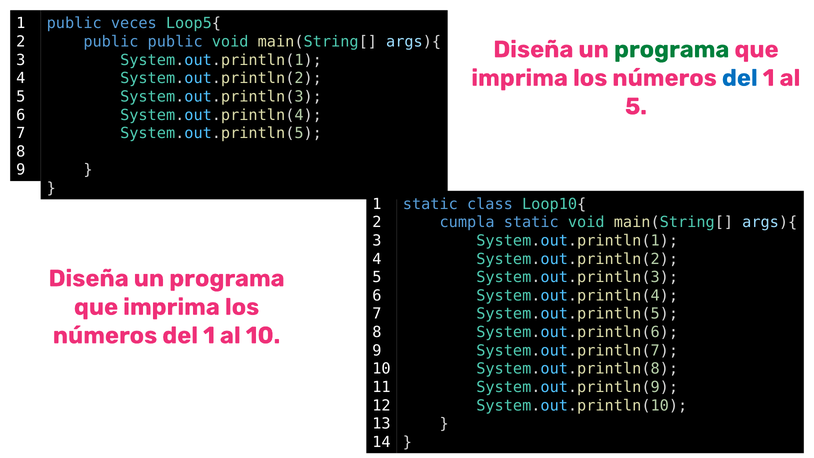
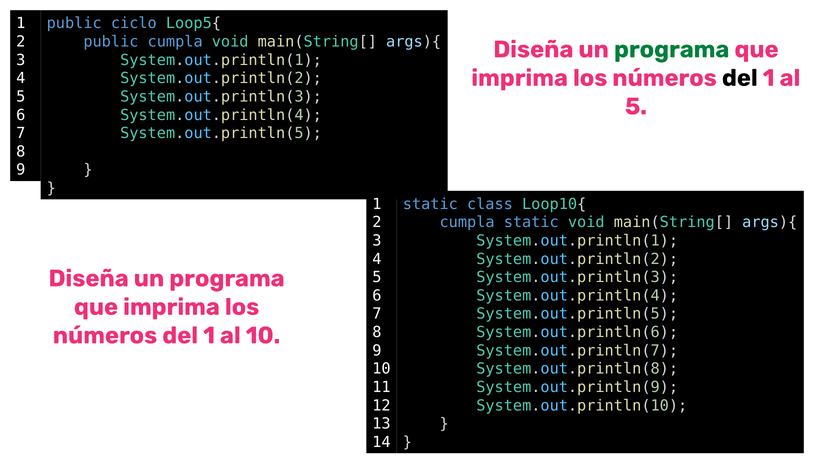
veces: veces -> ciclo (134, 23)
public public: public -> cumpla (175, 42)
del colour: blue -> black (740, 78)
